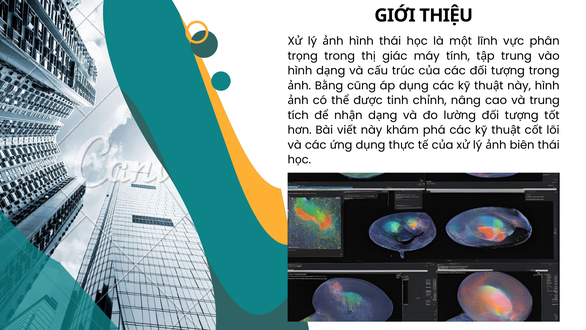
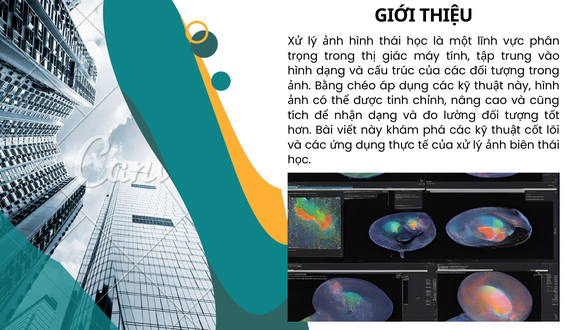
cũng: cũng -> chéo (361, 86)
và trung: trung -> cũng (545, 100)
